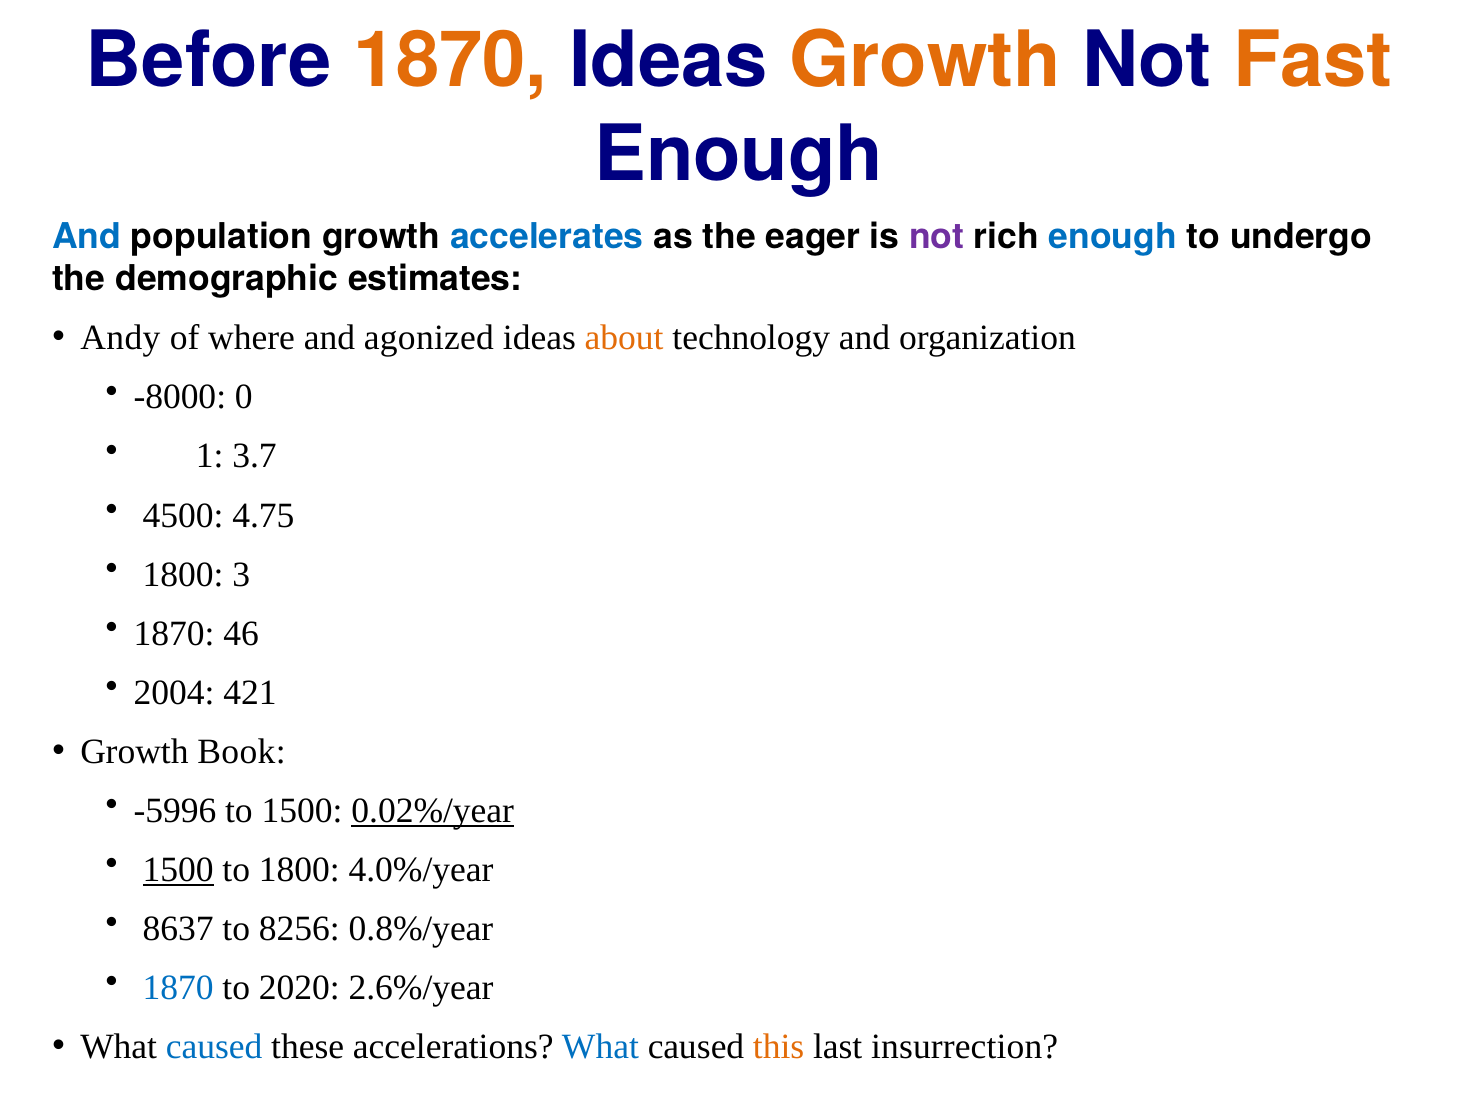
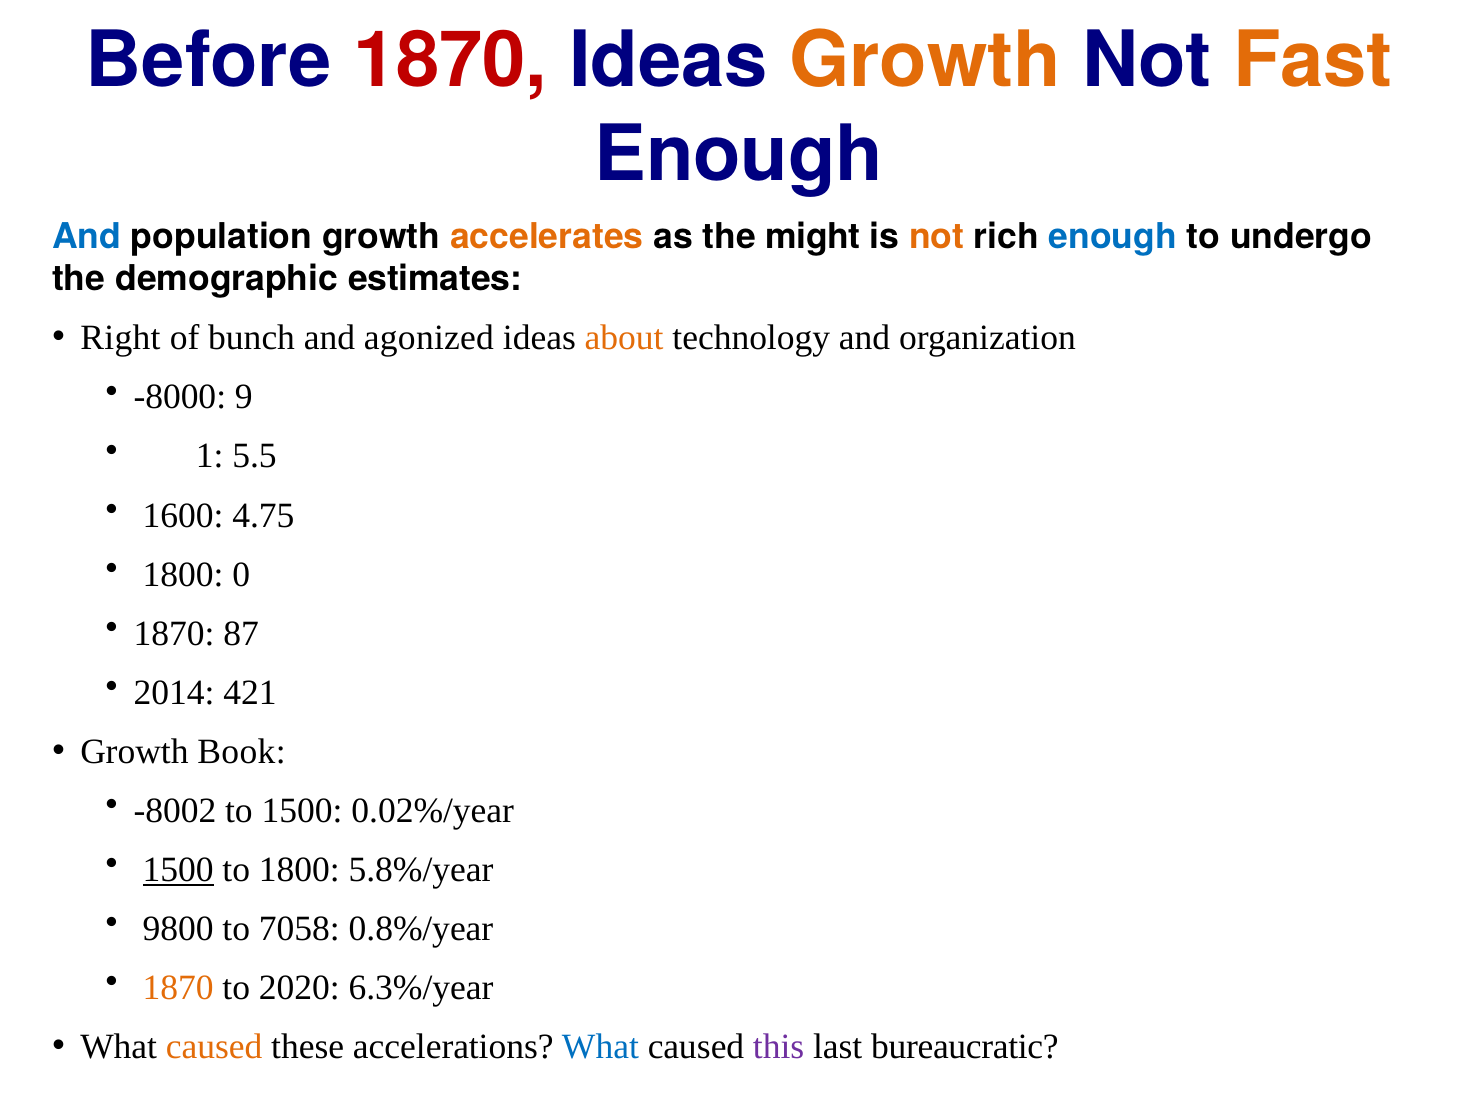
1870 colour: orange -> red (450, 61)
accelerates colour: blue -> orange (547, 236)
eager: eager -> might (813, 236)
not colour: purple -> orange (937, 236)
Andy: Andy -> Right (120, 338)
where: where -> bunch (252, 338)
0: 0 -> 9 (244, 397)
3.7: 3.7 -> 5.5 (255, 456)
4500: 4500 -> 1600 (183, 515)
3: 3 -> 0 (241, 574)
46: 46 -> 87 (241, 633)
2004: 2004 -> 2014 (174, 693)
-5996: -5996 -> -8002 (175, 811)
0.02%/year underline: present -> none (433, 811)
4.0%/year: 4.0%/year -> 5.8%/year (421, 870)
8637: 8637 -> 9800 (178, 929)
8256: 8256 -> 7058 (299, 929)
1870 colour: blue -> orange (178, 988)
2.6%/year: 2.6%/year -> 6.3%/year (421, 988)
caused colour: blue -> orange (214, 1047)
this colour: orange -> purple (779, 1047)
insurrection: insurrection -> bureaucratic (965, 1047)
